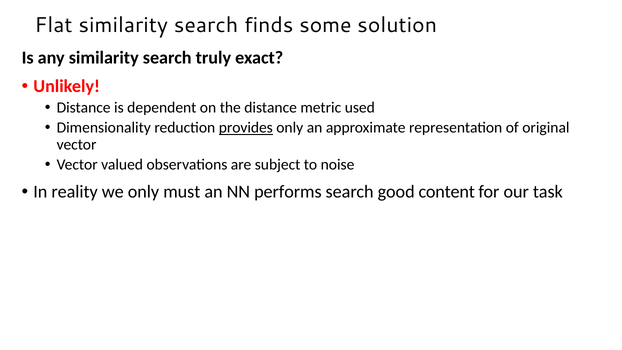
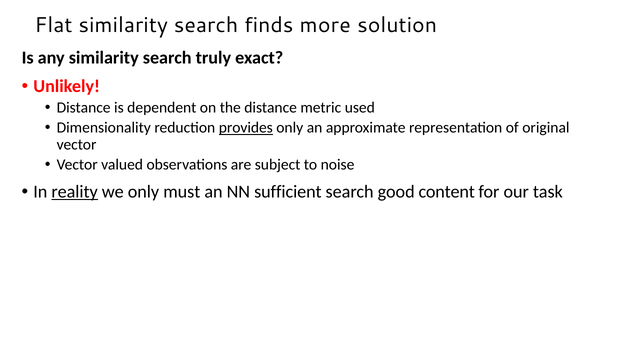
some: some -> more (325, 25)
reality underline: none -> present (75, 192)
performs: performs -> sufficient (288, 192)
